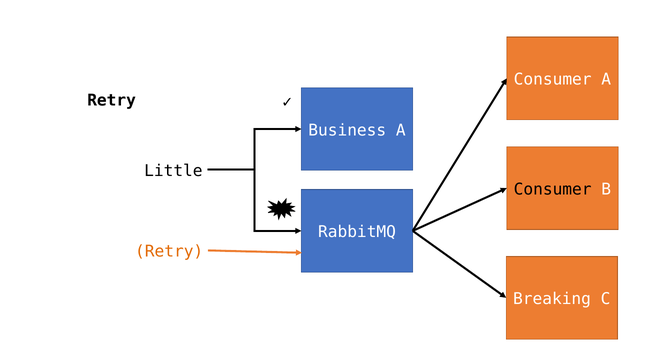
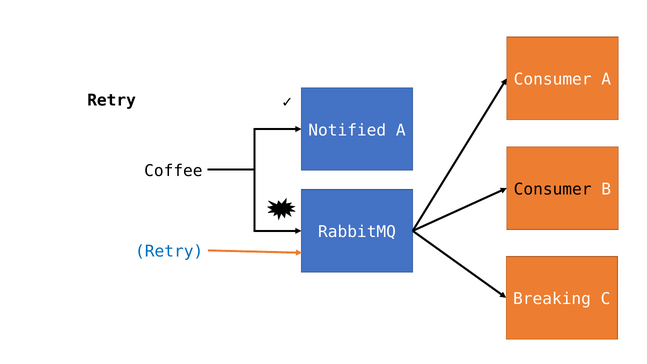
Business: Business -> Notified (347, 130)
Little: Little -> Coffee (173, 171)
Retry colour: orange -> blue (169, 252)
